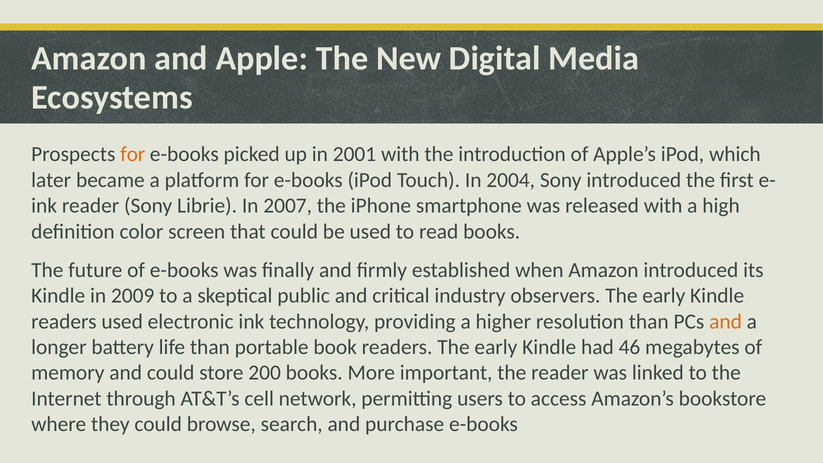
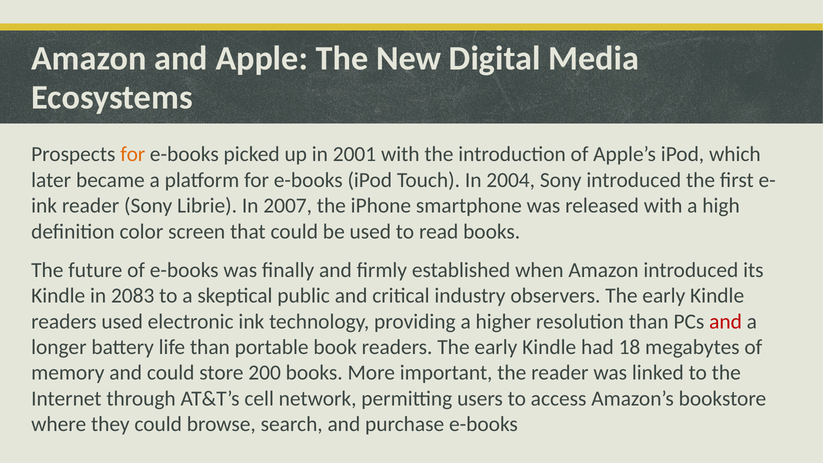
2009: 2009 -> 2083 (133, 296)
and colour: orange -> red (726, 321)
46: 46 -> 18 (629, 347)
